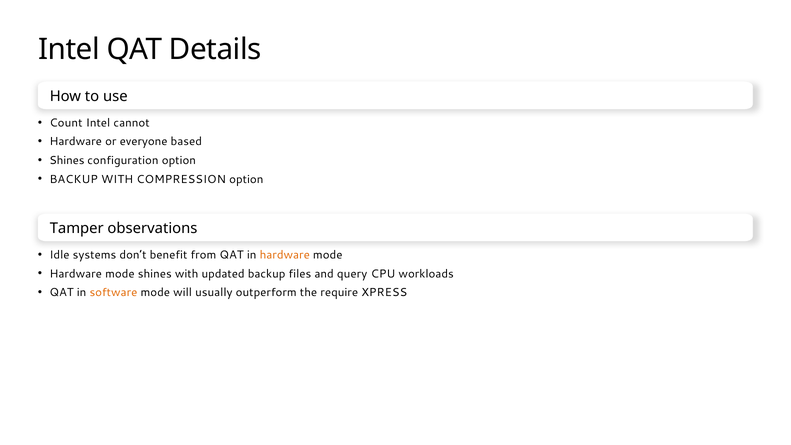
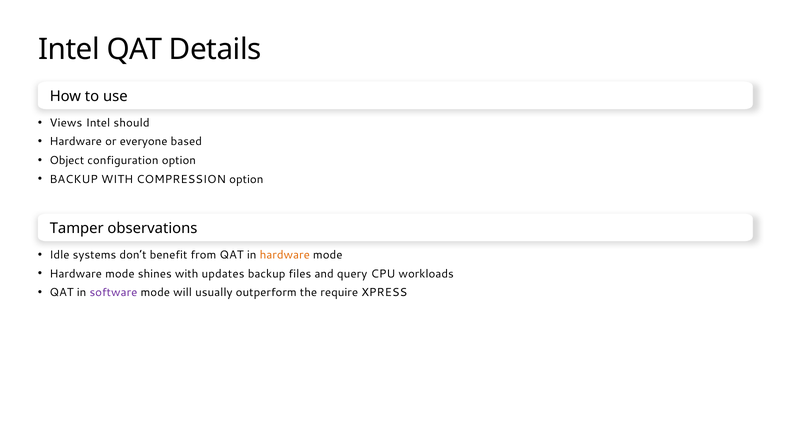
Count: Count -> Views (66, 123)
cannot: cannot -> should (132, 123)
Shines: Shines -> Object (67, 160)
updated: updated -> updates (223, 274)
software colour: orange -> purple (113, 292)
